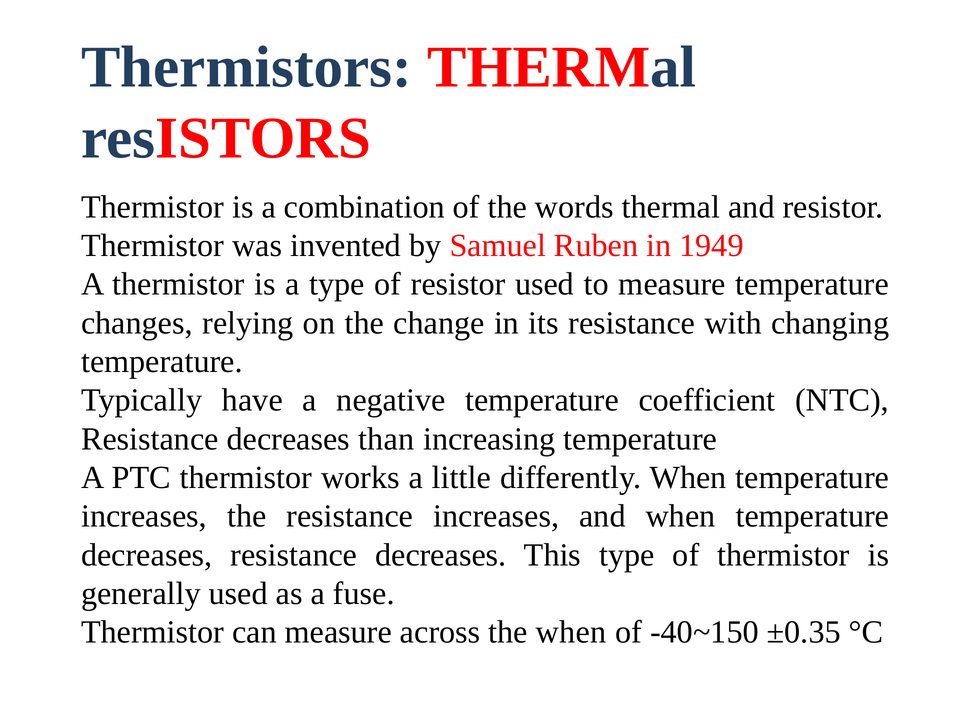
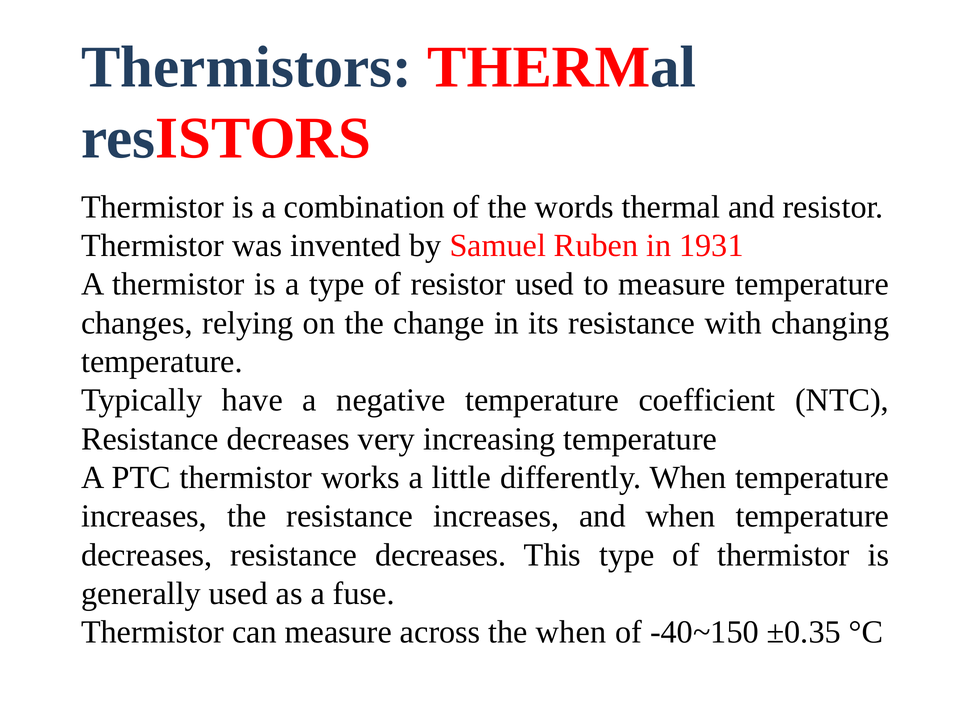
1949: 1949 -> 1931 (711, 245)
than: than -> very (386, 439)
